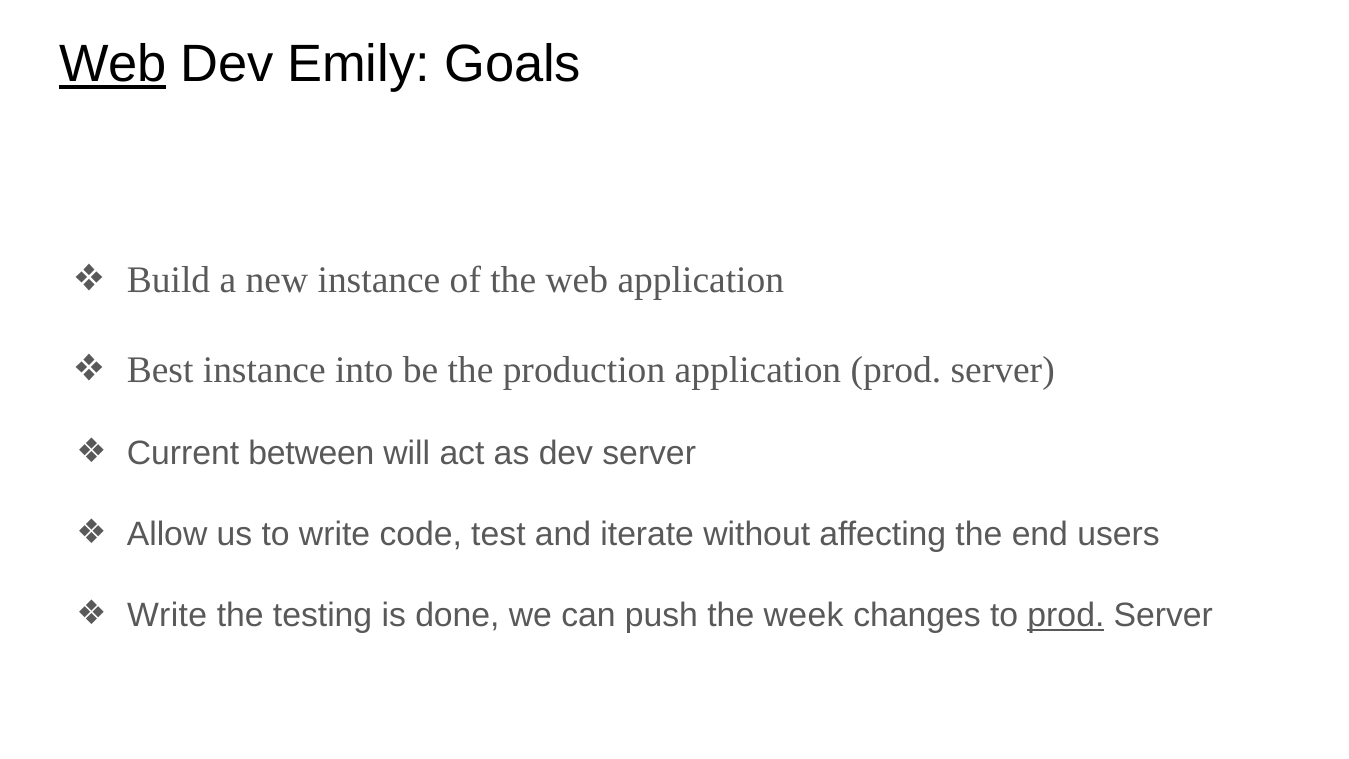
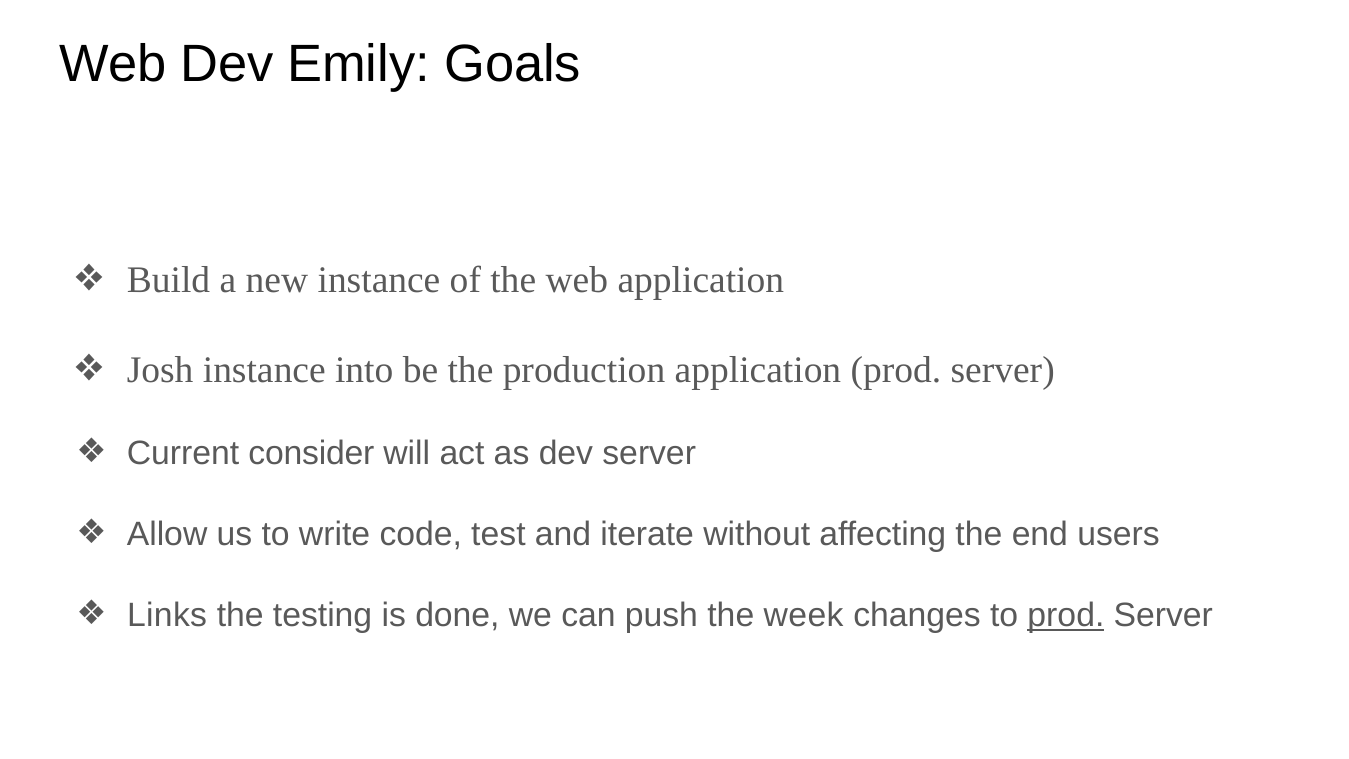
Web underline: present -> none (113, 64)
Best: Best -> Josh (160, 370)
between: between -> consider (311, 453)
Write: Write -> Links (167, 615)
